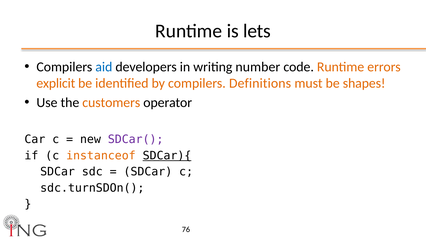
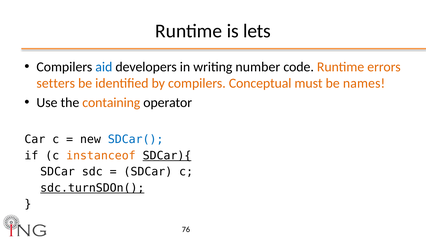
explicit: explicit -> setters (56, 83)
Definitions: Definitions -> Conceptual (260, 83)
shapes: shapes -> names (364, 83)
customers: customers -> containing (111, 103)
SDCar( colour: purple -> blue (136, 139)
sdc.turnSDOn( underline: none -> present (92, 188)
